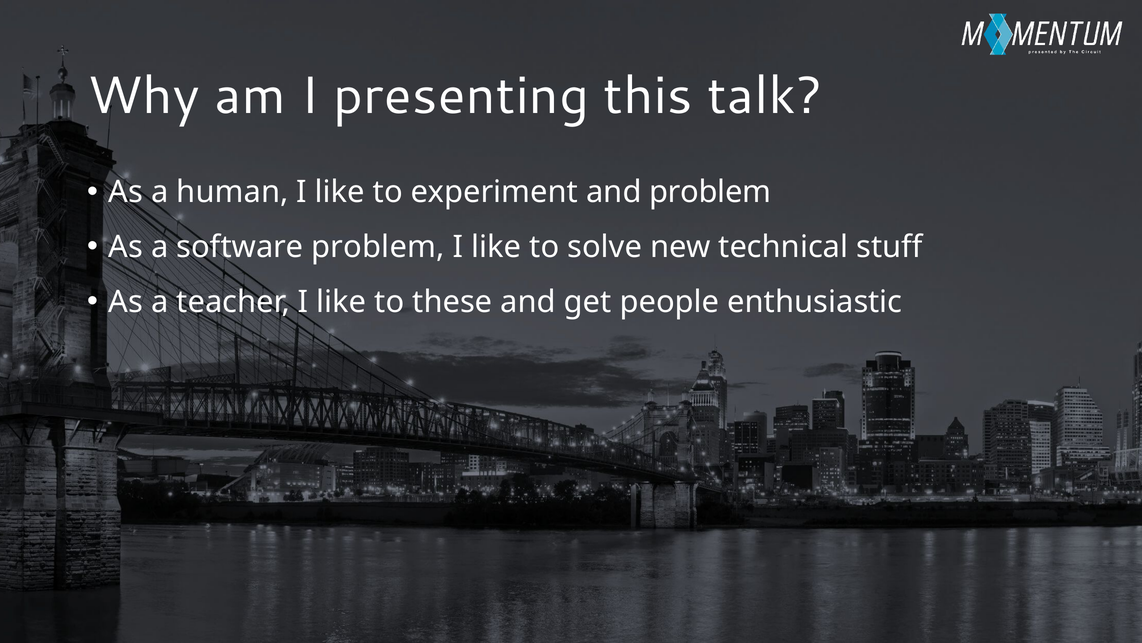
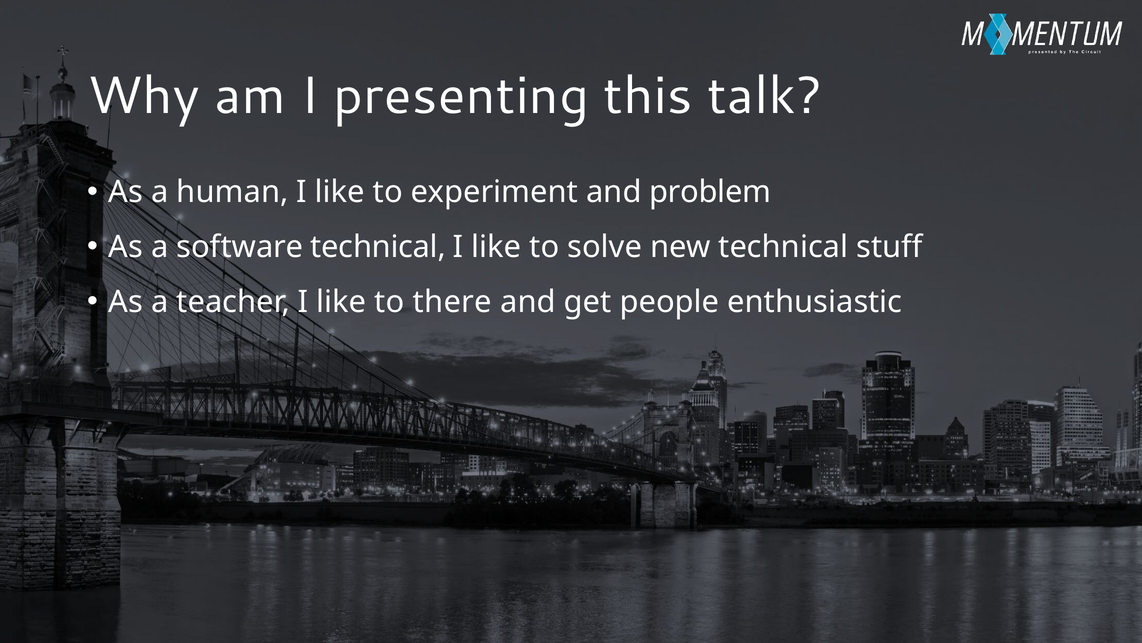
software problem: problem -> technical (378, 247)
these: these -> there (452, 302)
